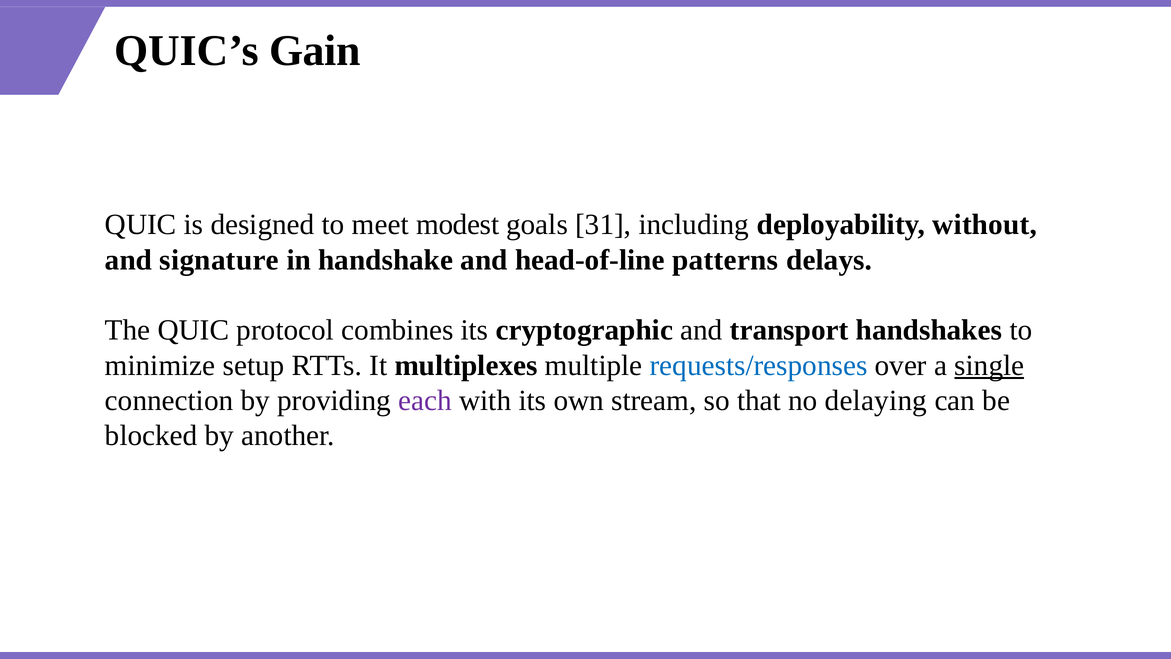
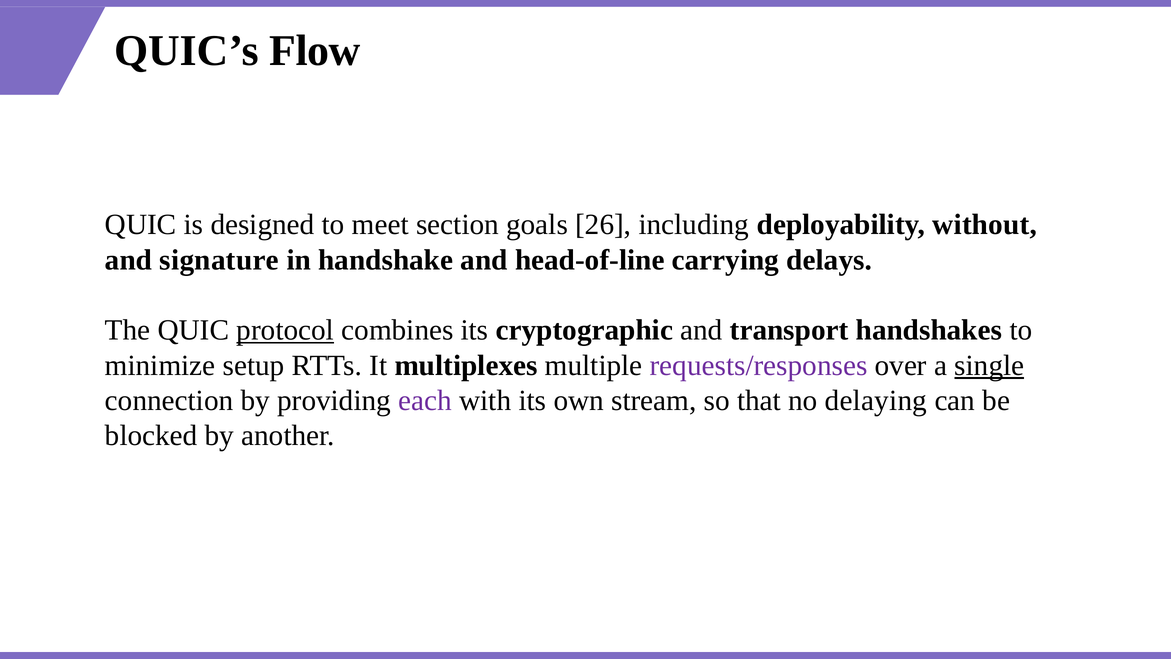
Gain: Gain -> Flow (315, 51)
modest: modest -> section (458, 225)
31: 31 -> 26 (603, 225)
patterns: patterns -> carrying (725, 260)
protocol underline: none -> present (285, 330)
requests/responses colour: blue -> purple (759, 365)
